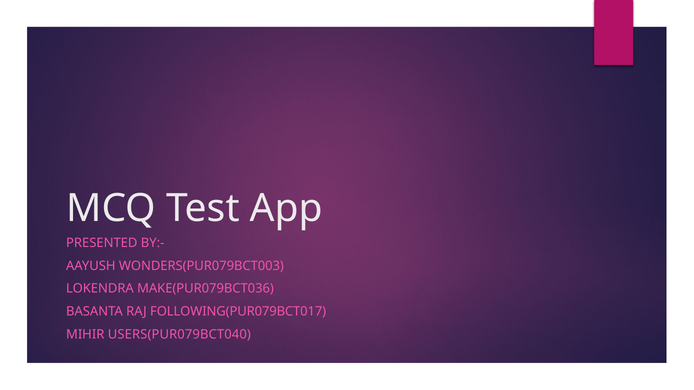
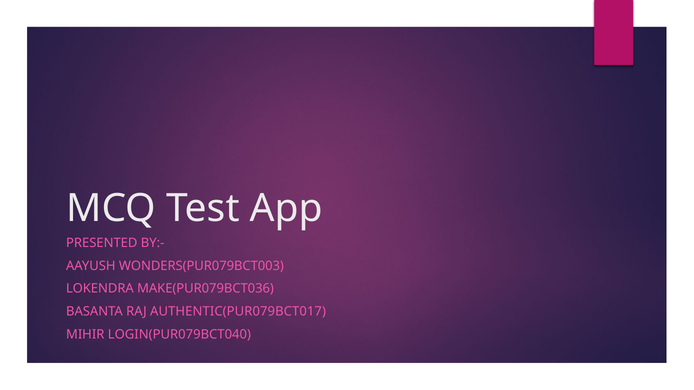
FOLLOWING(PUR079BCT017: FOLLOWING(PUR079BCT017 -> AUTHENTIC(PUR079BCT017 (238, 312)
USERS(PUR079BCT040: USERS(PUR079BCT040 -> LOGIN(PUR079BCT040 (179, 335)
